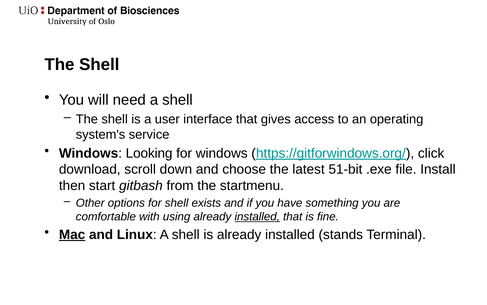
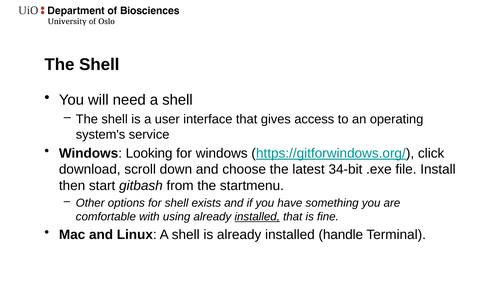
51-bit: 51-bit -> 34-bit (345, 169)
Mac underline: present -> none (72, 234)
stands: stands -> handle (341, 234)
